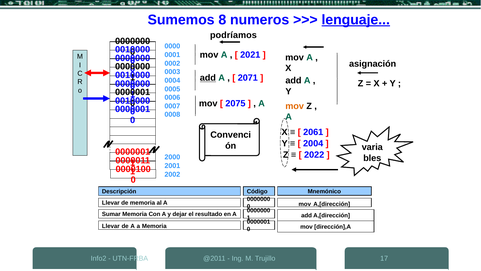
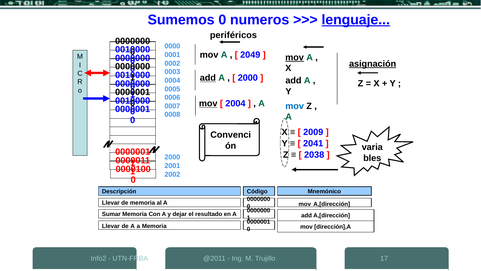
Sumemos 8: 8 -> 0 (222, 20)
podríamos: podríamos -> periféricos (233, 35)
2021: 2021 -> 2049 (250, 55)
mov underline: none -> present (295, 57)
asignación underline: none -> present (373, 64)
2071: 2071 -> 2000 (248, 78)
mov underline: none -> present (208, 103)
2075: 2075 -> 2004 (235, 103)
mov colour: orange -> blue (295, 106)
2061: 2061 -> 2009 (313, 132)
2004: 2004 -> 2041 (313, 143)
2022: 2022 -> 2038 (314, 154)
